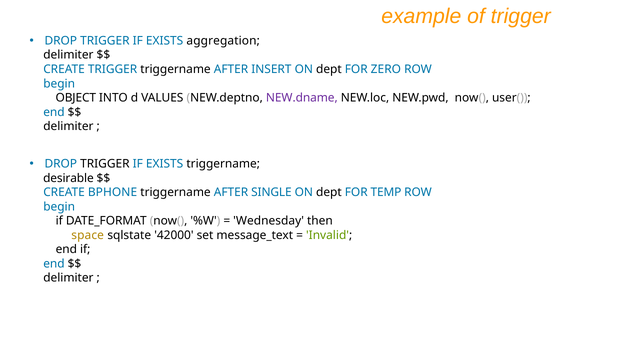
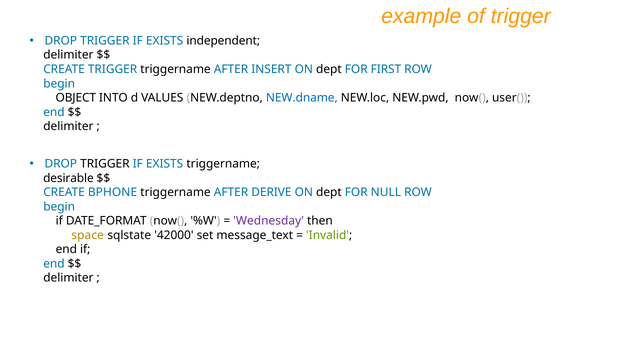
aggregation: aggregation -> independent (223, 41)
ZERO: ZERO -> FIRST (386, 69)
NEW.dname colour: purple -> blue (302, 98)
SINGLE: SINGLE -> DERIVE (271, 192)
TEMP: TEMP -> NULL (386, 192)
Wednesday colour: black -> purple (269, 221)
